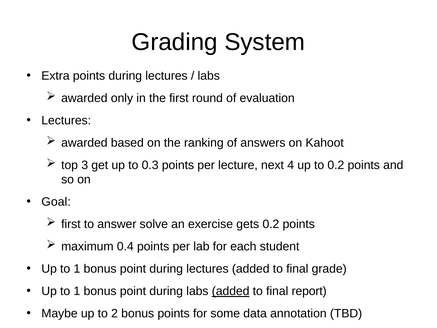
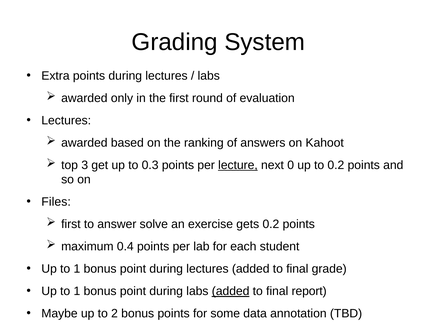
lecture underline: none -> present (238, 165)
4: 4 -> 0 (291, 165)
Goal: Goal -> Files (56, 202)
